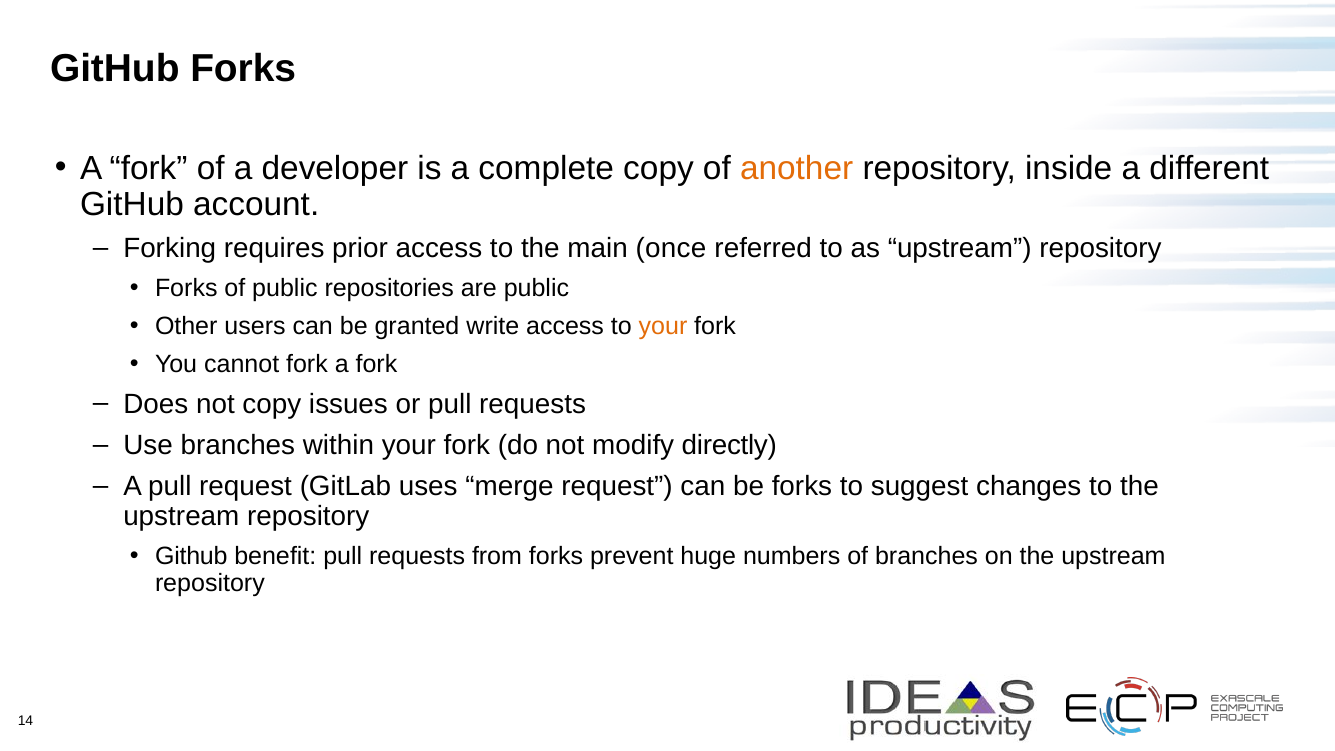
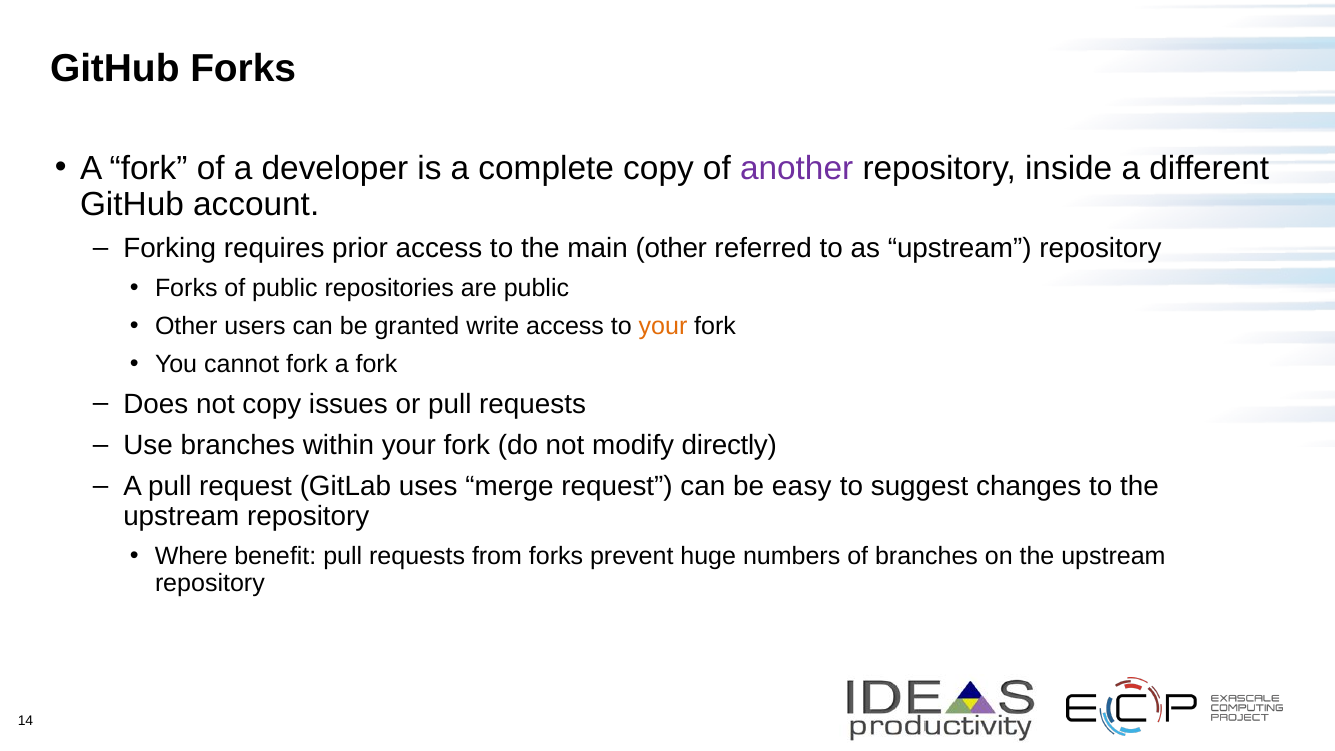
another colour: orange -> purple (797, 168)
main once: once -> other (671, 248)
be forks: forks -> easy (802, 486)
Github: Github -> Where (191, 556)
